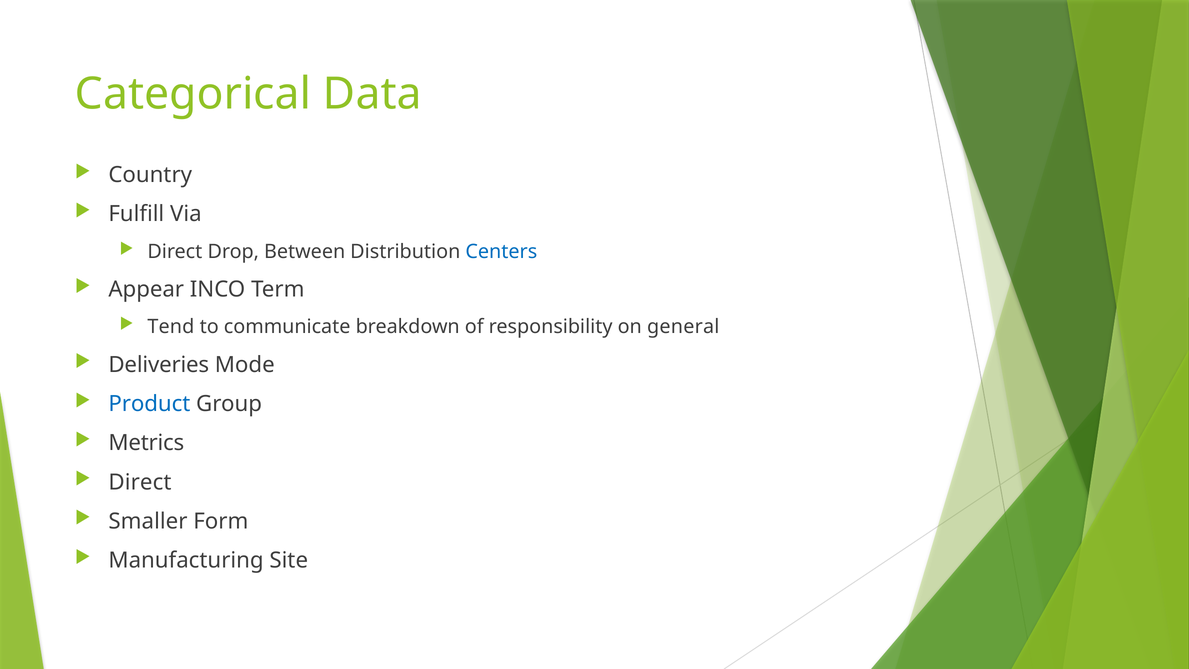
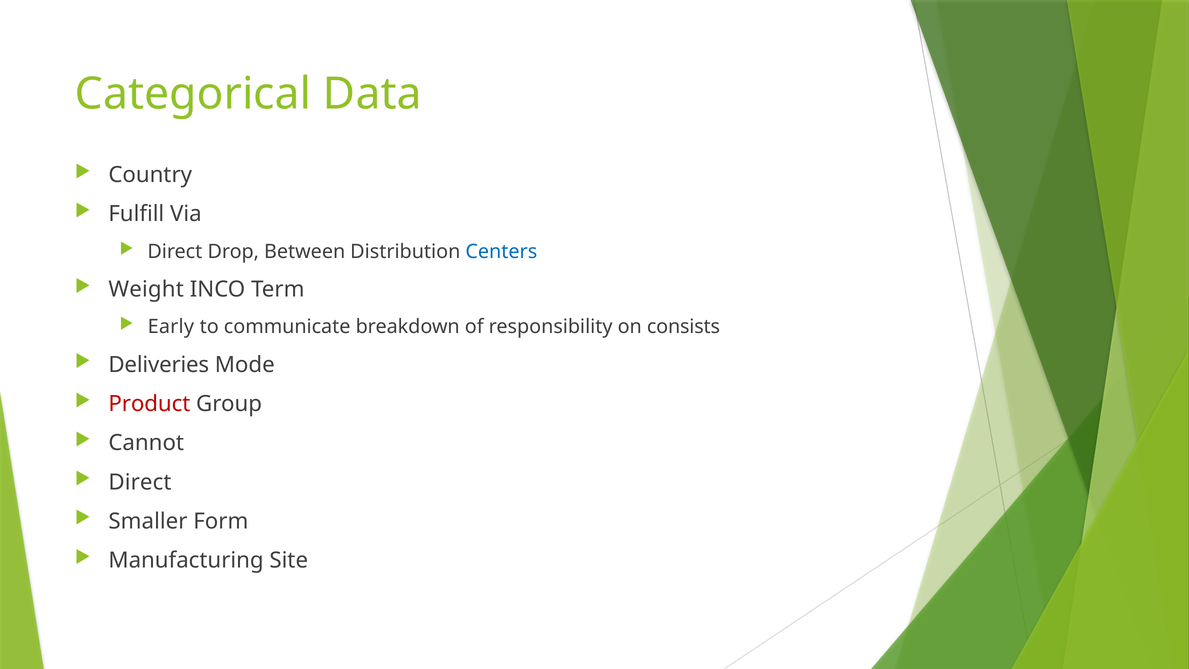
Appear: Appear -> Weight (146, 289)
Tend: Tend -> Early (171, 327)
general: general -> consists (683, 327)
Product colour: blue -> red (149, 404)
Metrics: Metrics -> Cannot (146, 443)
